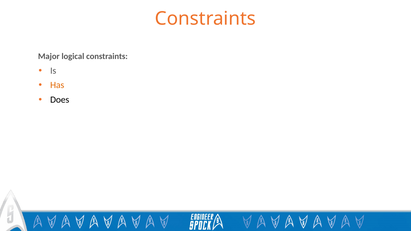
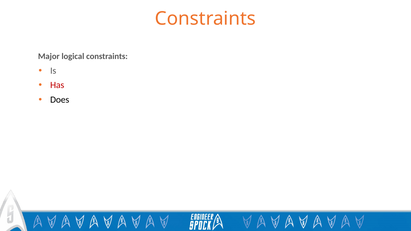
Has colour: orange -> red (57, 85)
